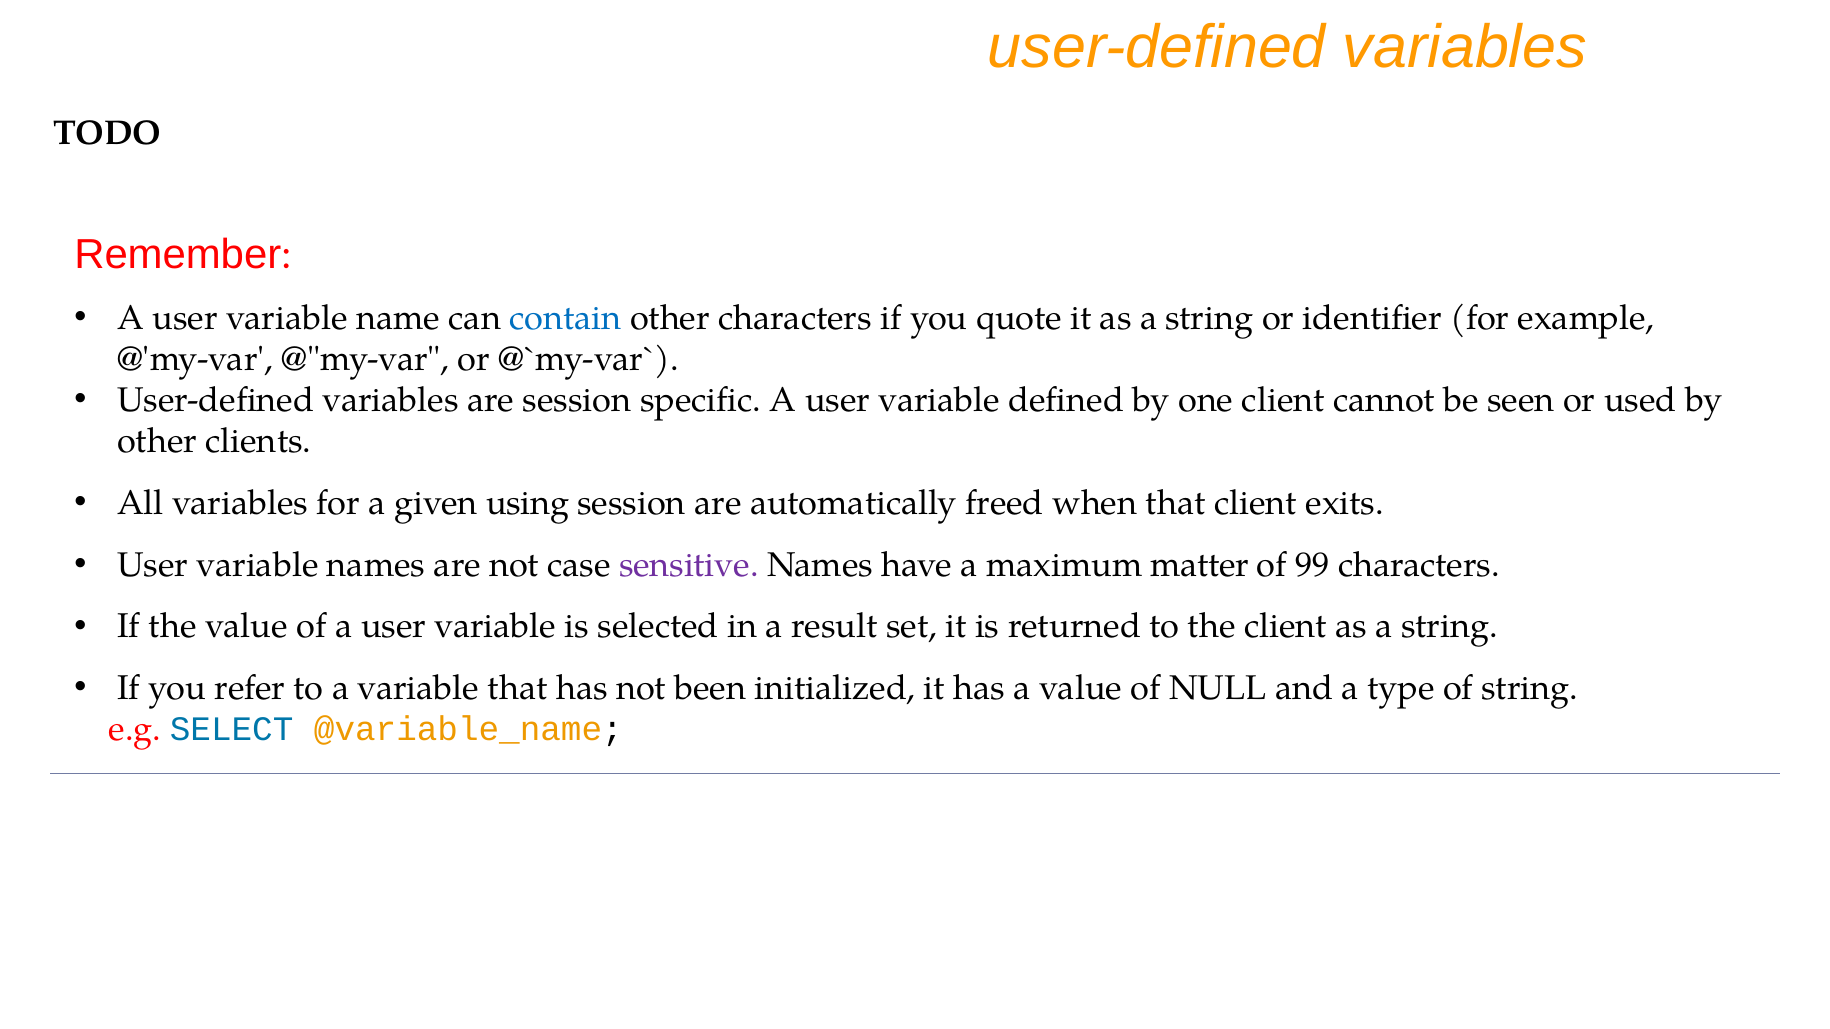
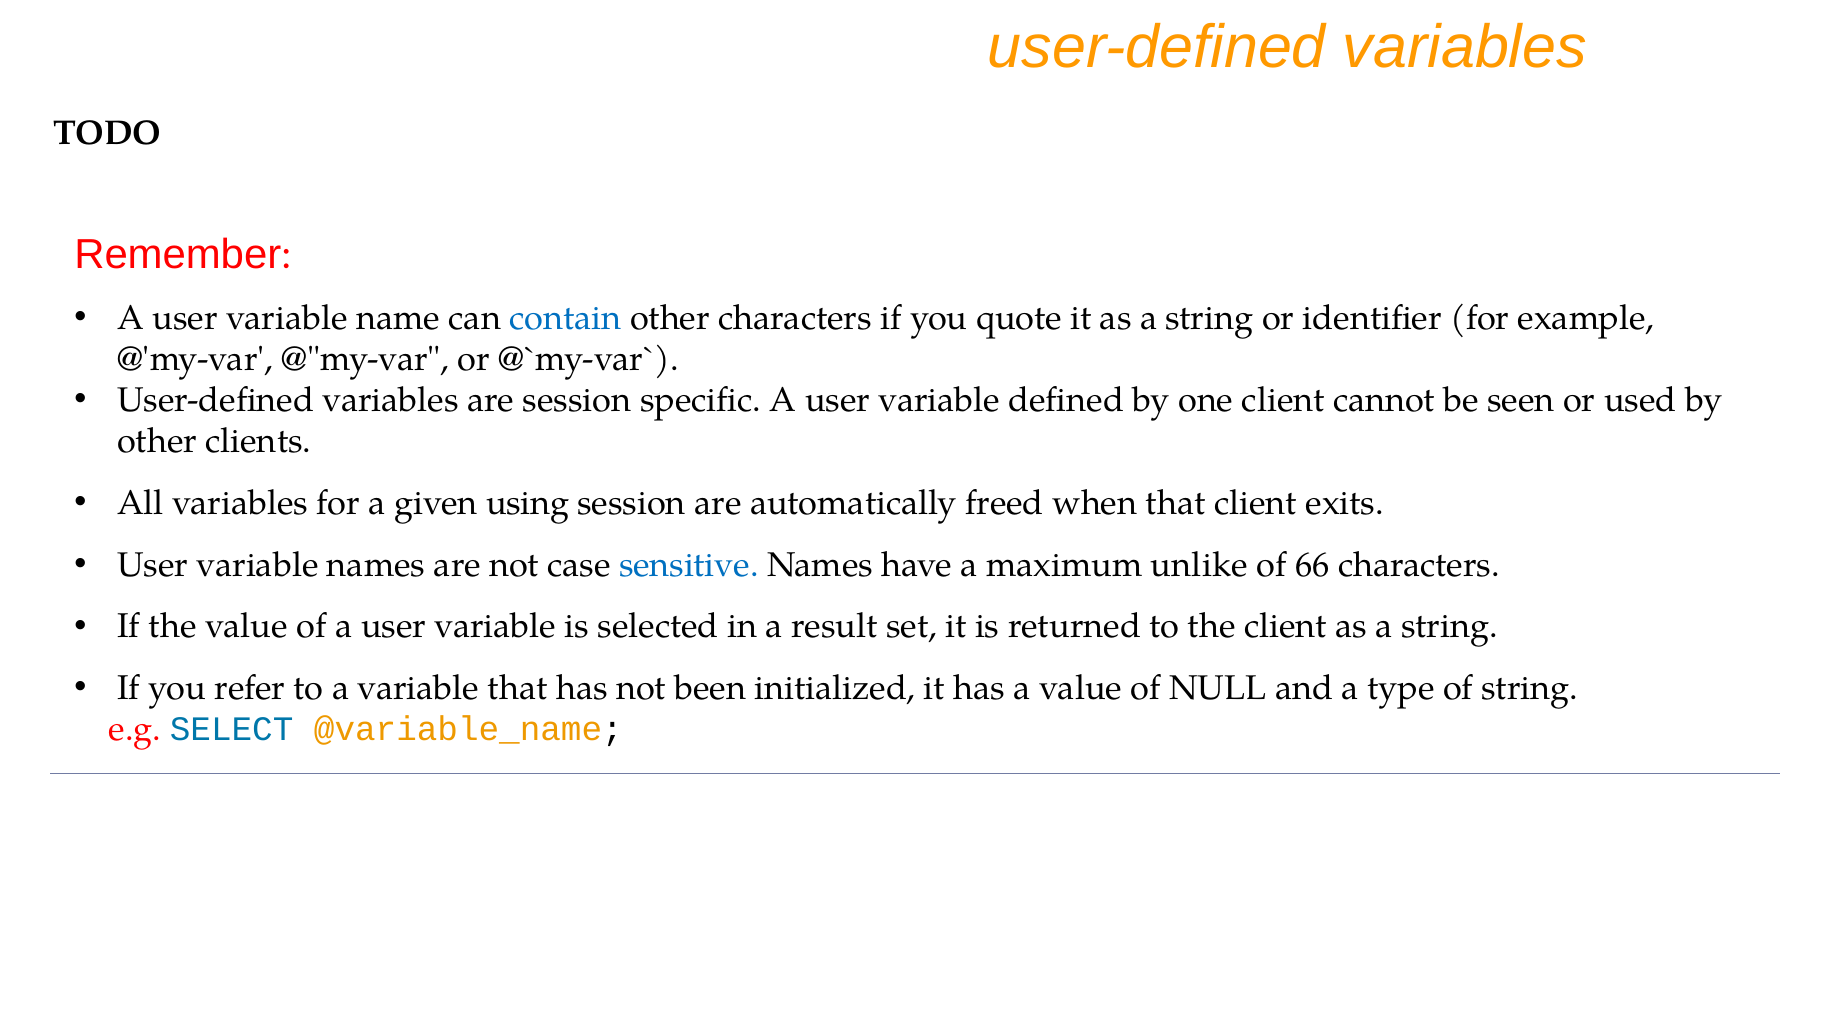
sensitive colour: purple -> blue (689, 565)
matter: matter -> unlike (1199, 565)
99: 99 -> 66 (1312, 565)
